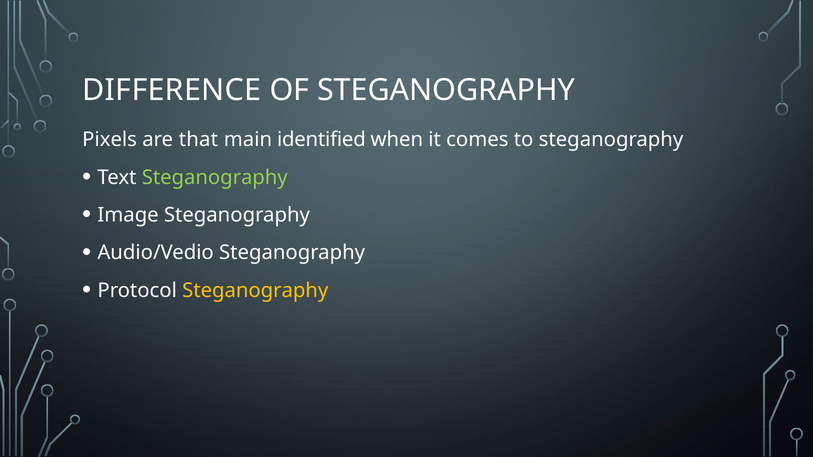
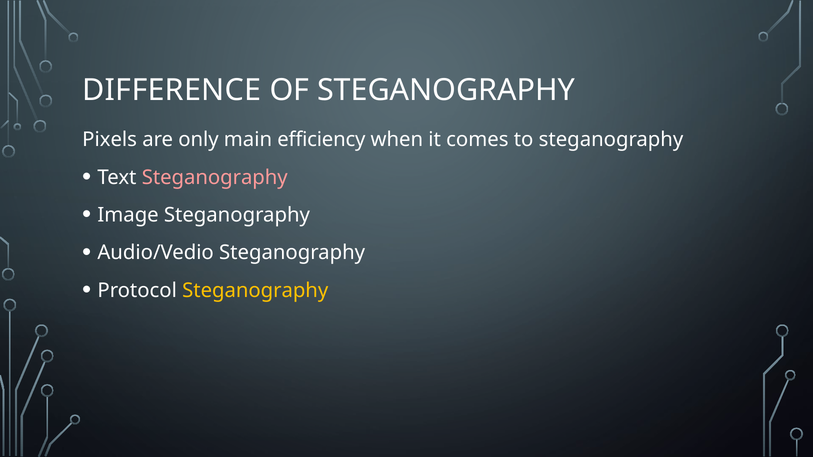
that: that -> only (199, 140)
identified: identified -> efficiency (321, 140)
Steganography colour: light green -> pink (215, 177)
